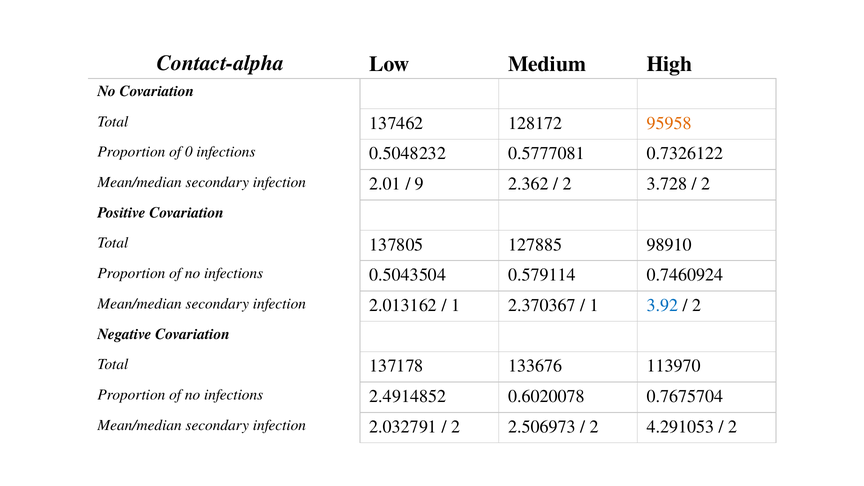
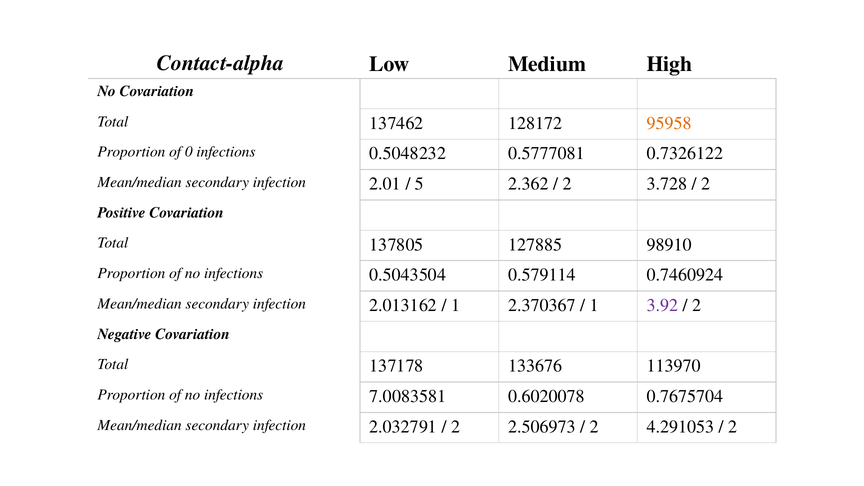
9: 9 -> 5 (419, 184)
3.92 colour: blue -> purple (662, 305)
2.4914852: 2.4914852 -> 7.0083581 (408, 396)
